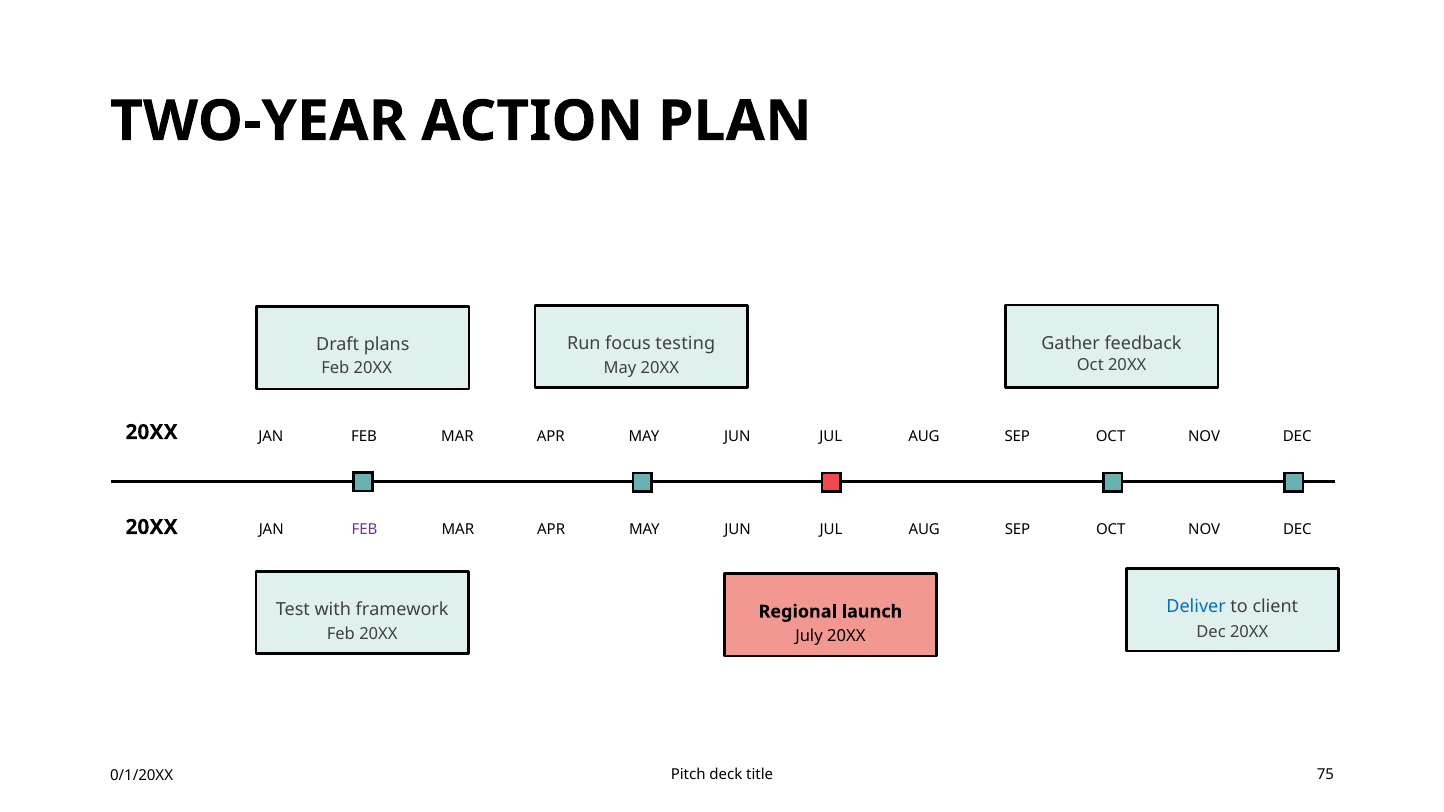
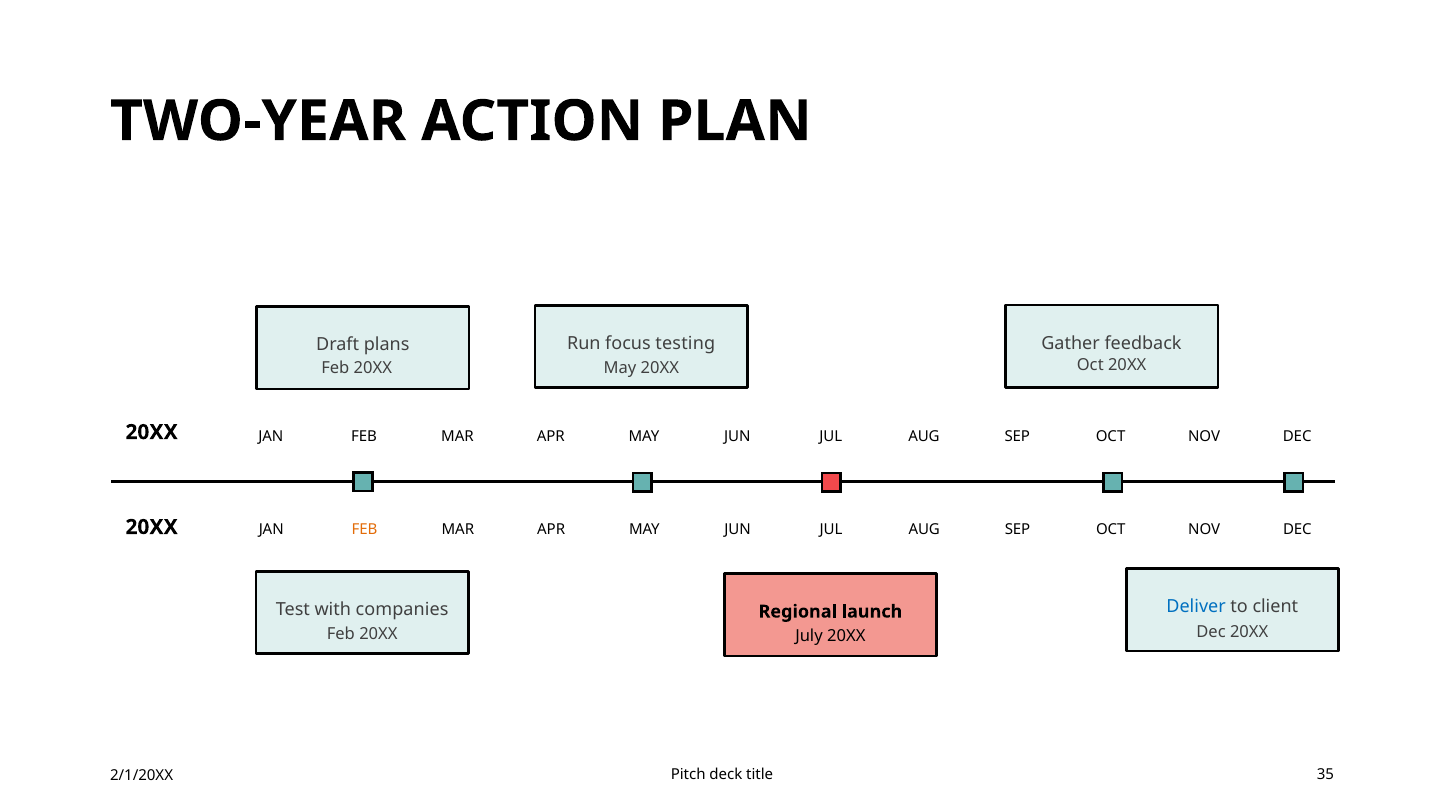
FEB colour: purple -> orange (365, 529)
framework: framework -> companies (402, 610)
75: 75 -> 35 (1325, 774)
0/1/20XX: 0/1/20XX -> 2/1/20XX (142, 775)
